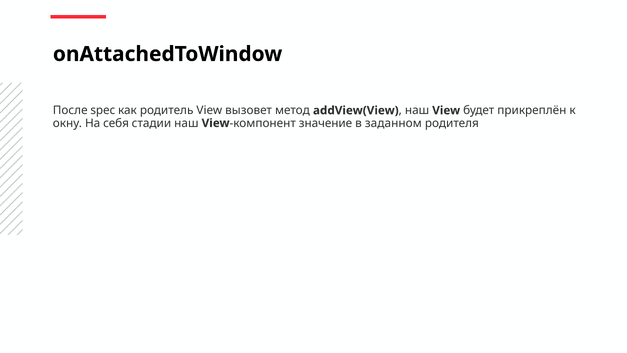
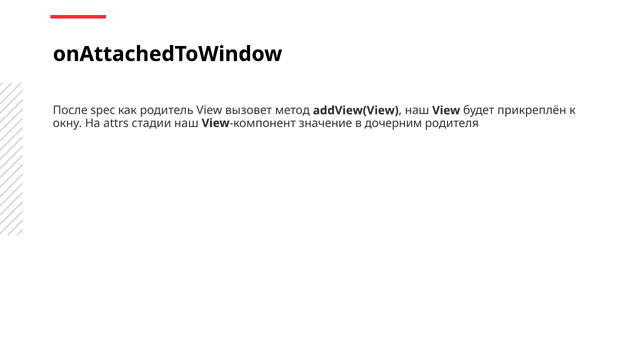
себя: себя -> attrs (116, 123)
заданном: заданном -> дочерним (393, 123)
